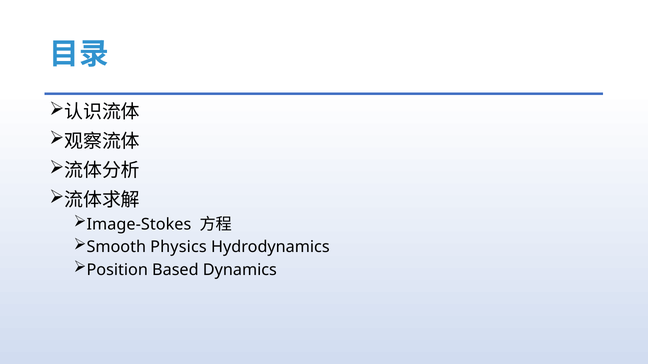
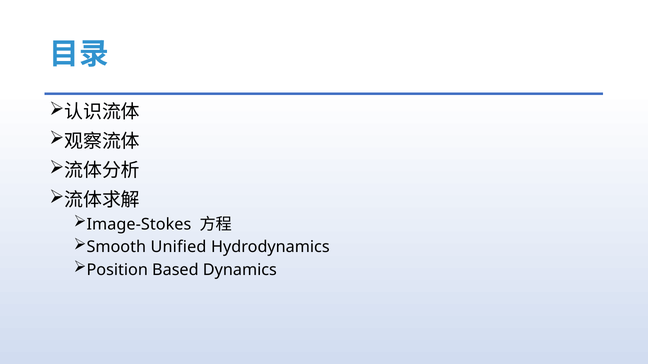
Physics: Physics -> Unified (178, 247)
